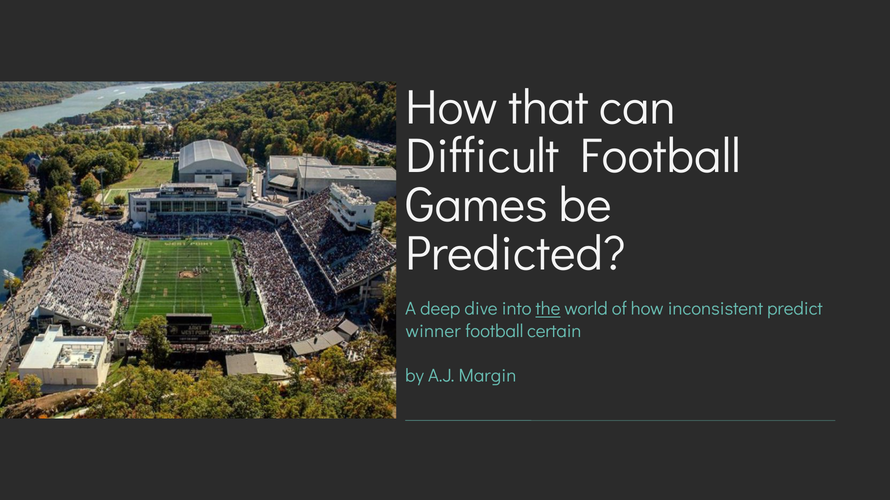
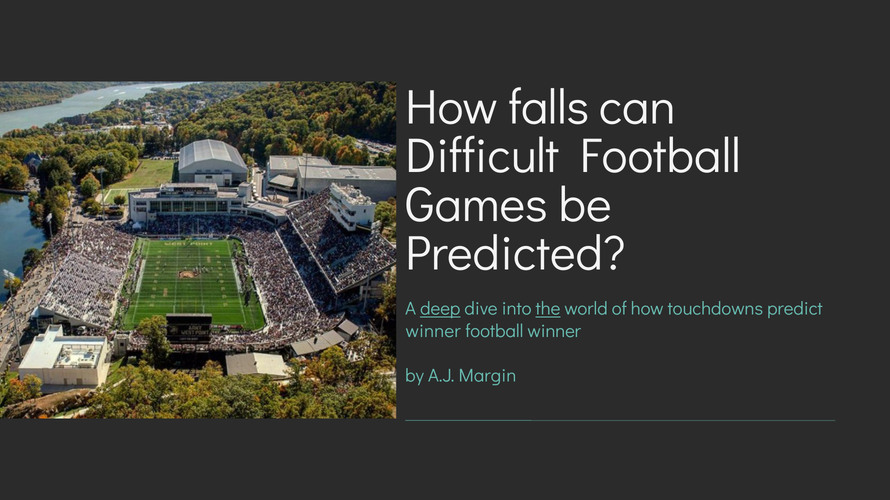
that: that -> falls (549, 108)
deep underline: none -> present (440, 309)
inconsistent: inconsistent -> touchdowns (715, 309)
football certain: certain -> winner (554, 332)
